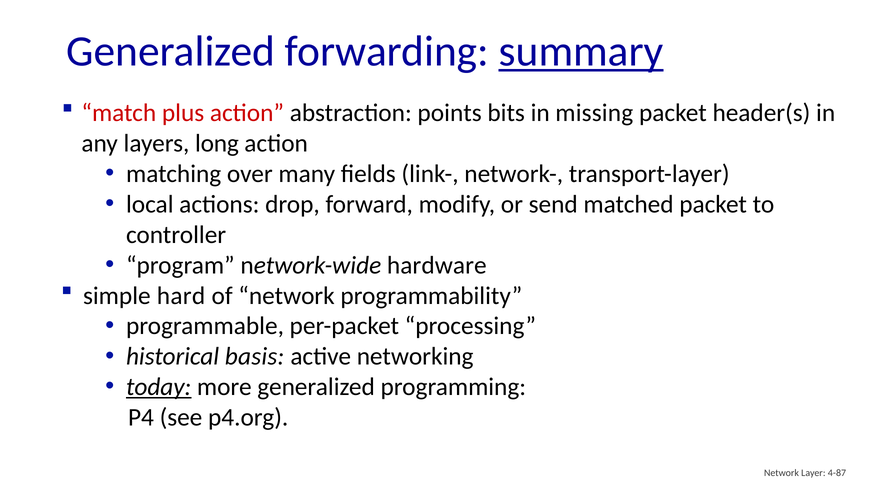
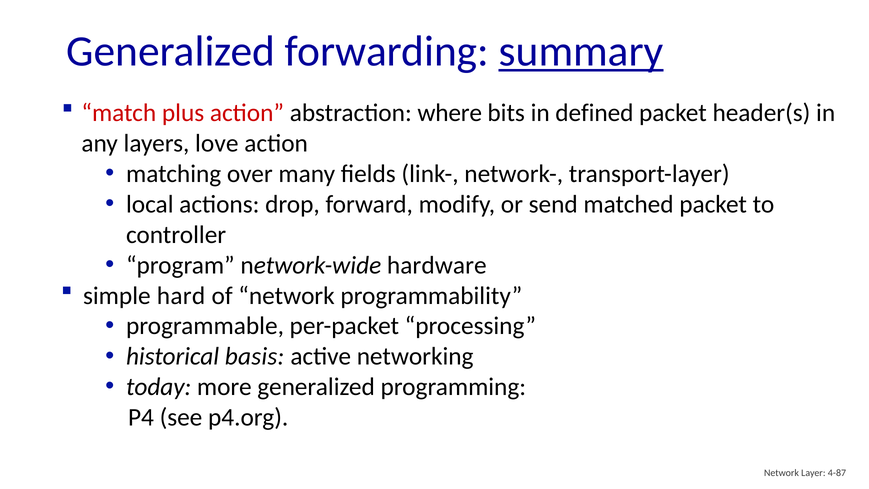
points: points -> where (450, 113)
missing: missing -> defined (594, 113)
long: long -> love (217, 143)
today underline: present -> none (159, 387)
